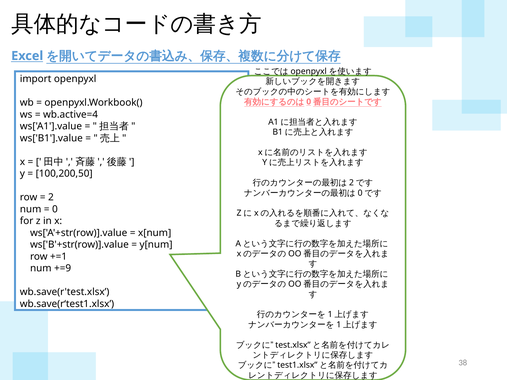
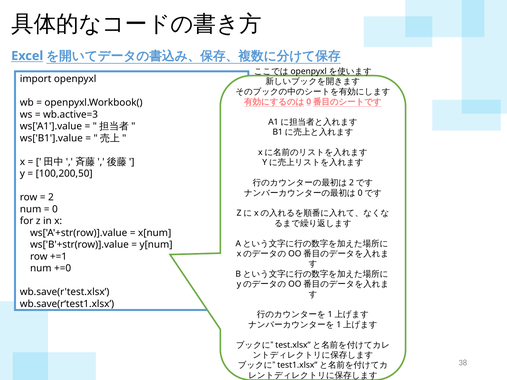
wb.active=4: wb.active=4 -> wb.active=3 (71, 115)
+=9: +=9 -> +=0 (63, 268)
